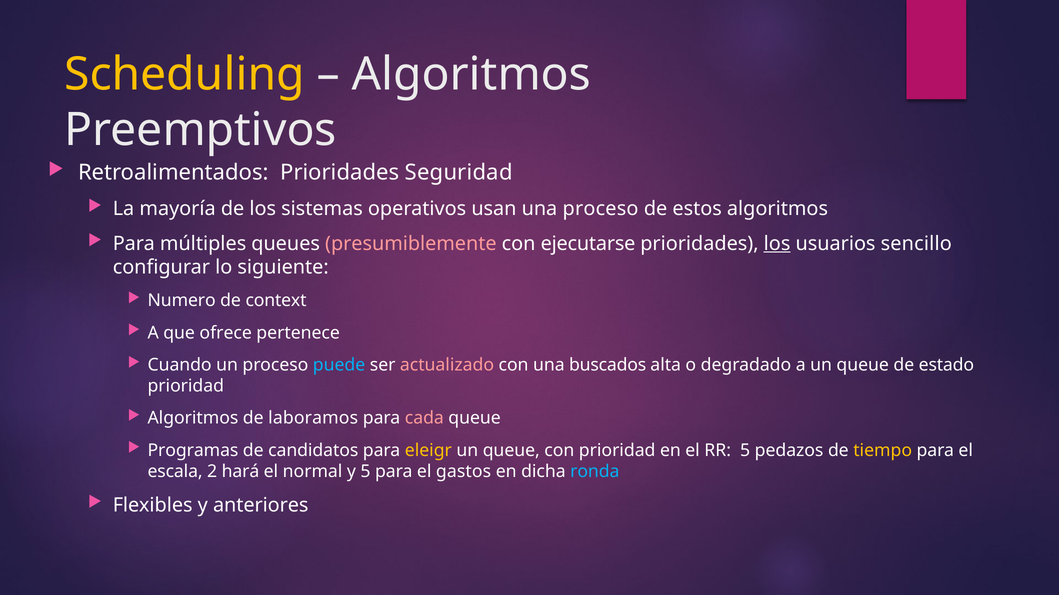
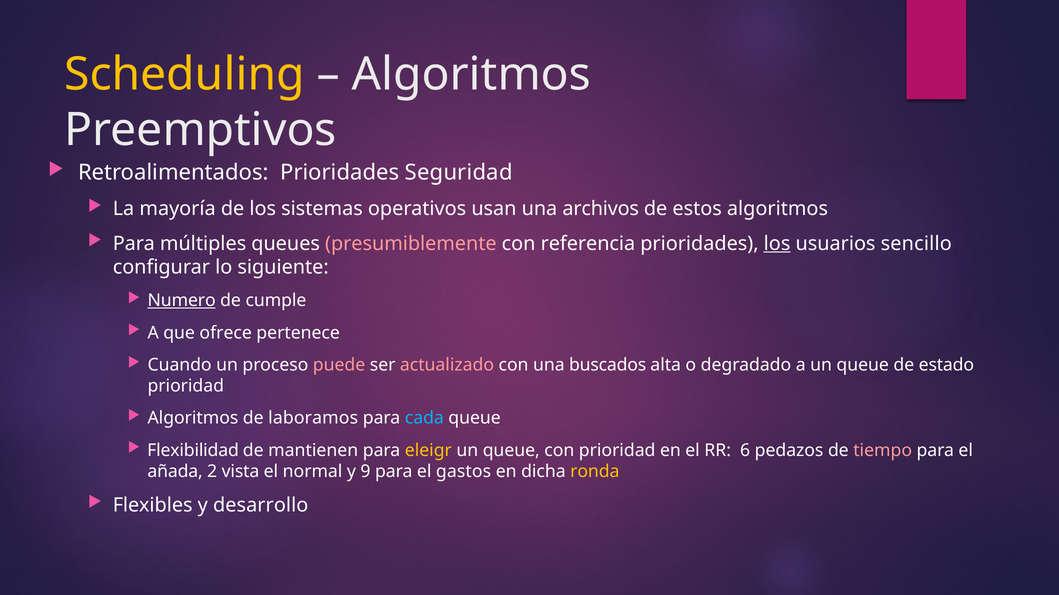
una proceso: proceso -> archivos (601, 209)
ejecutarse: ejecutarse -> referencia (588, 244)
Numero underline: none -> present (182, 301)
context: context -> cumple (276, 301)
puede colour: light blue -> pink (339, 365)
cada colour: pink -> light blue (424, 419)
Programas: Programas -> Flexibilidad (193, 451)
candidatos: candidatos -> mantienen (313, 451)
RR 5: 5 -> 6 (745, 451)
tiempo colour: yellow -> pink (883, 451)
escala: escala -> añada (175, 472)
hará: hará -> vista (241, 472)
y 5: 5 -> 9 (365, 472)
ronda colour: light blue -> yellow (595, 472)
anteriores: anteriores -> desarrollo (261, 506)
